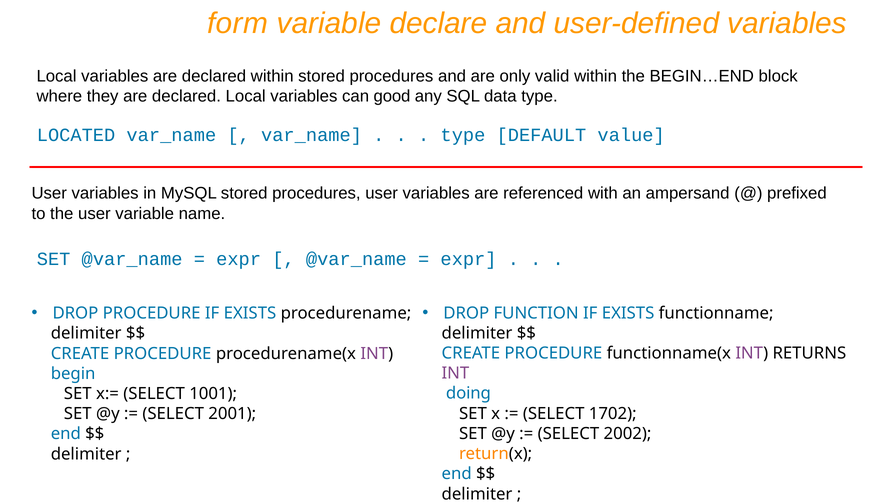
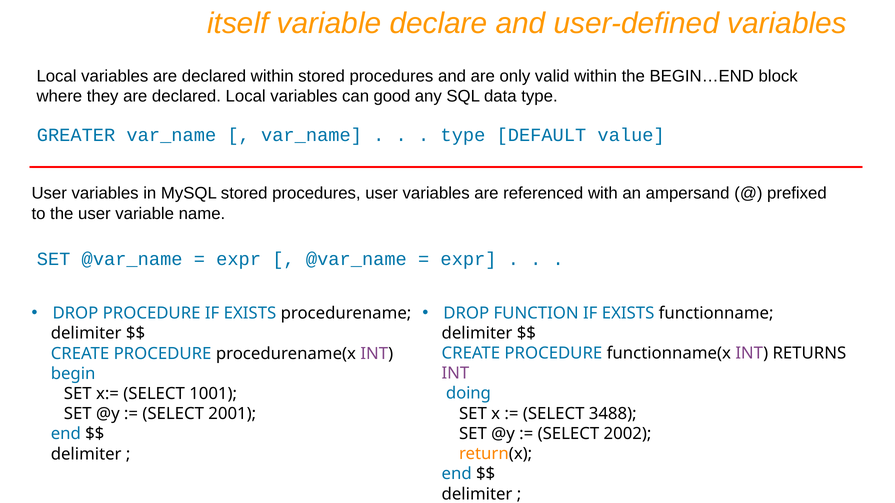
form: form -> itself (238, 23)
LOCATED: LOCATED -> GREATER (76, 135)
1702: 1702 -> 3488 (613, 414)
